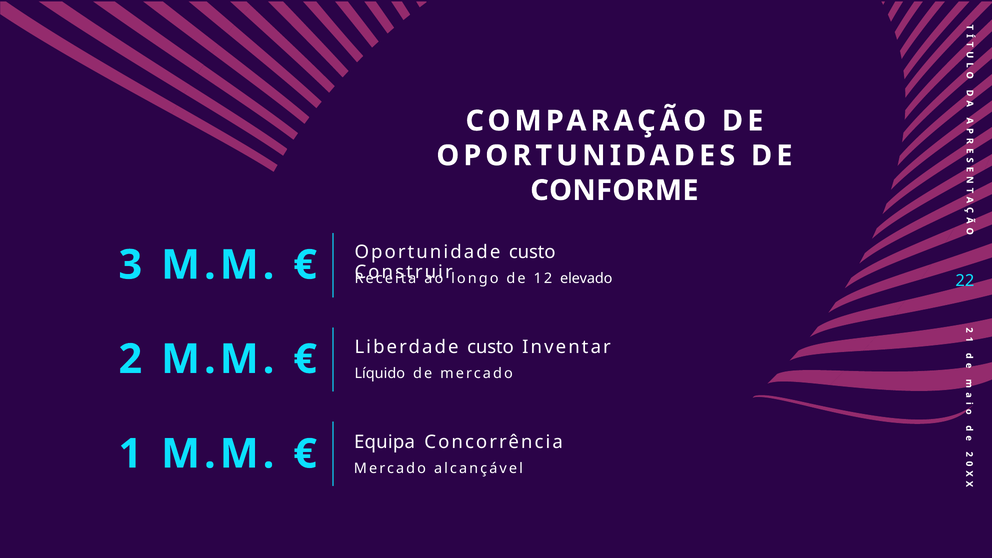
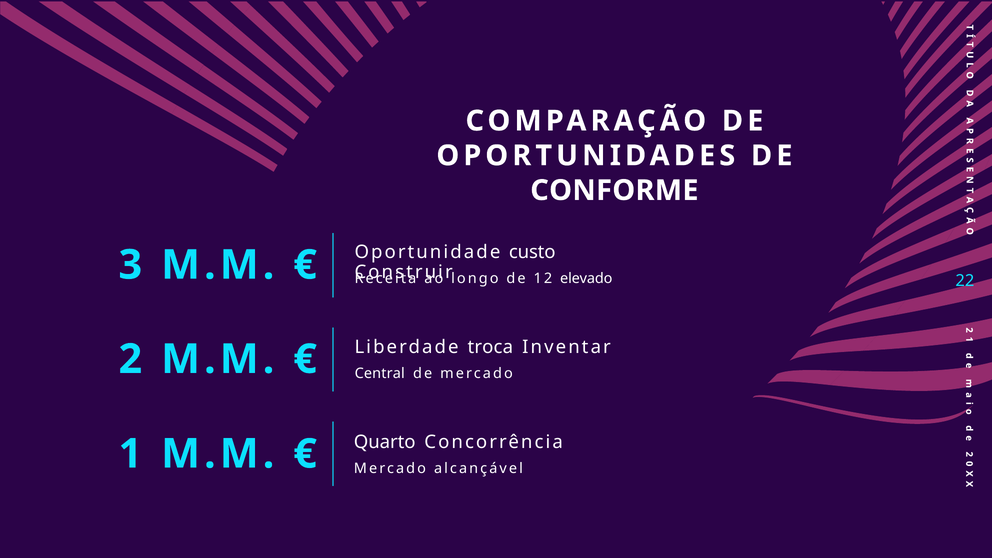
Liberdade custo: custo -> troca (490, 347)
Líquido: Líquido -> Central (380, 373)
Equipa: Equipa -> Quarto (385, 442)
